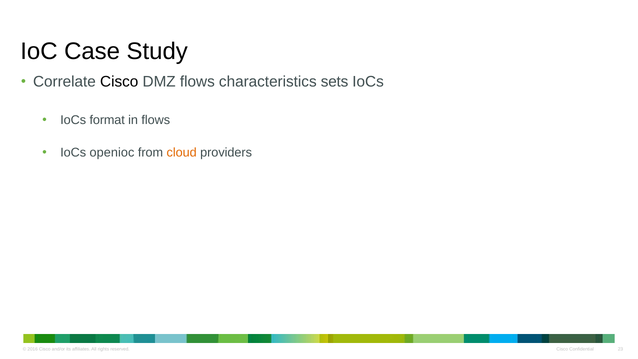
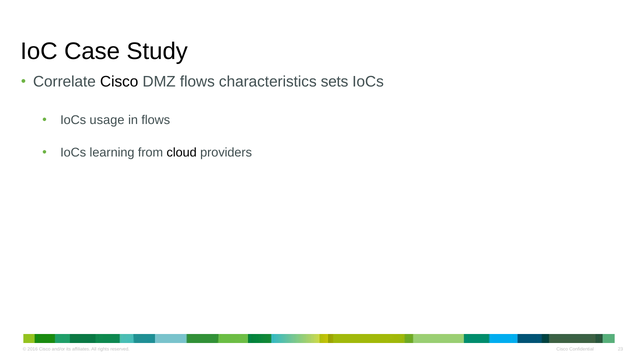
format: format -> usage (107, 120)
openioc: openioc -> learning (112, 153)
cloud colour: orange -> black (182, 153)
